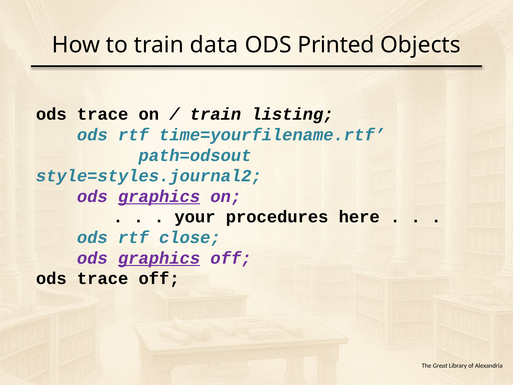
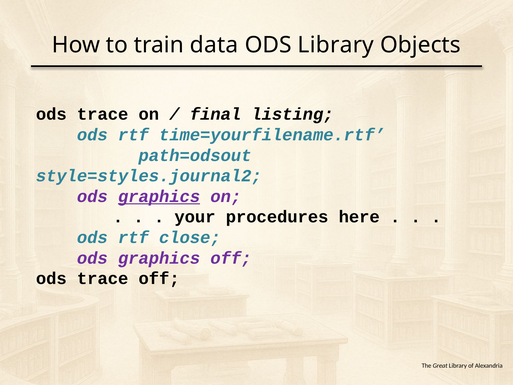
ODS Printed: Printed -> Library (336, 45)
train: train -> final (215, 114)
graphics underline: present -> none (159, 258)
